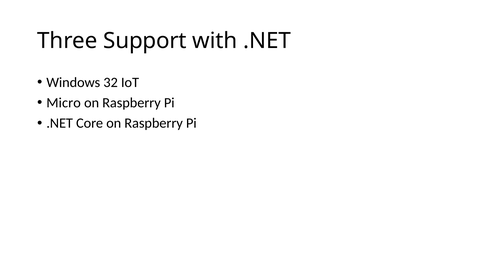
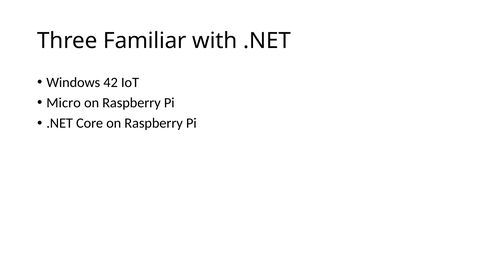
Support: Support -> Familiar (145, 41)
32: 32 -> 42 (111, 83)
